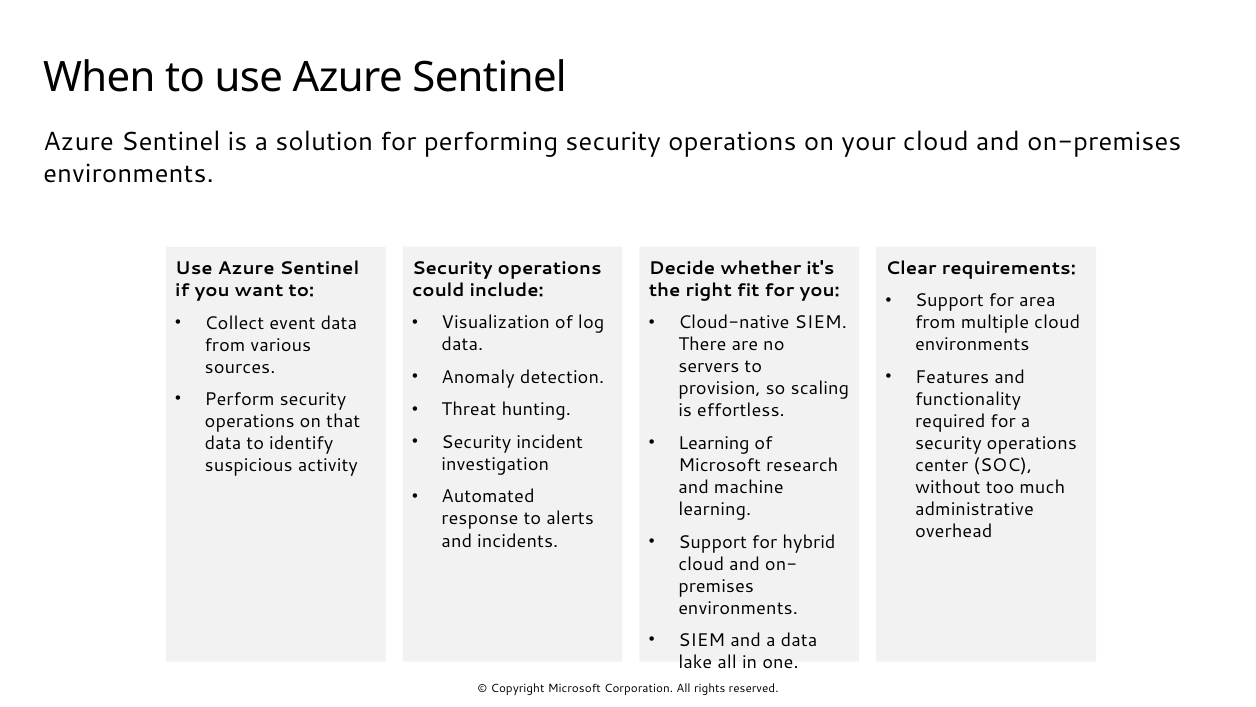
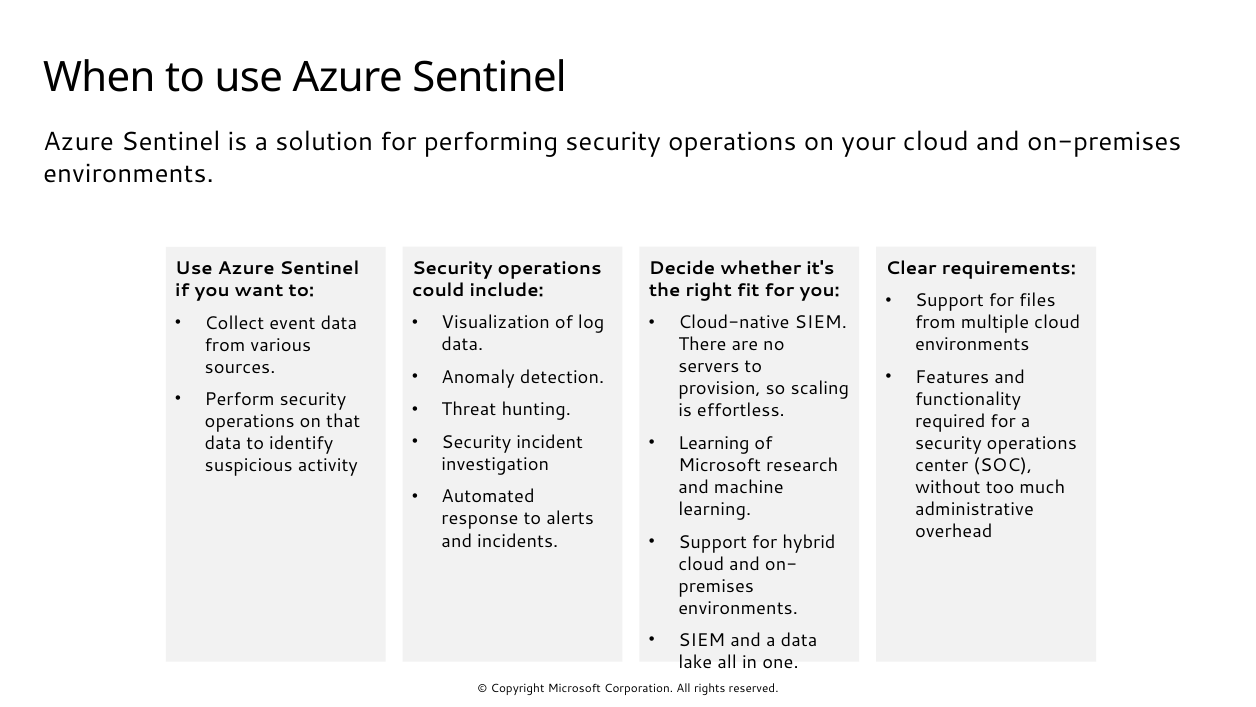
area: area -> files (1037, 301)
